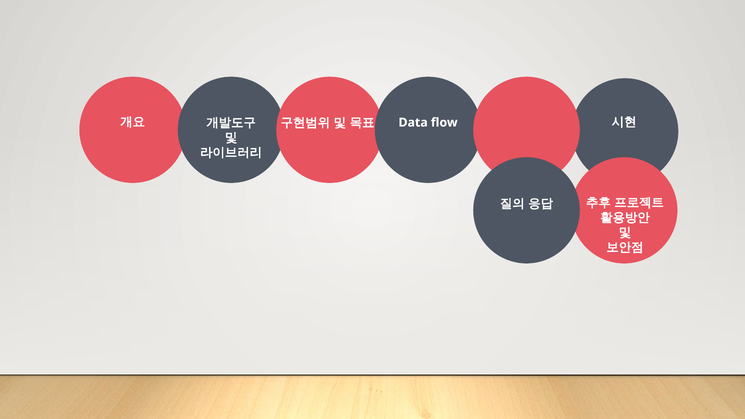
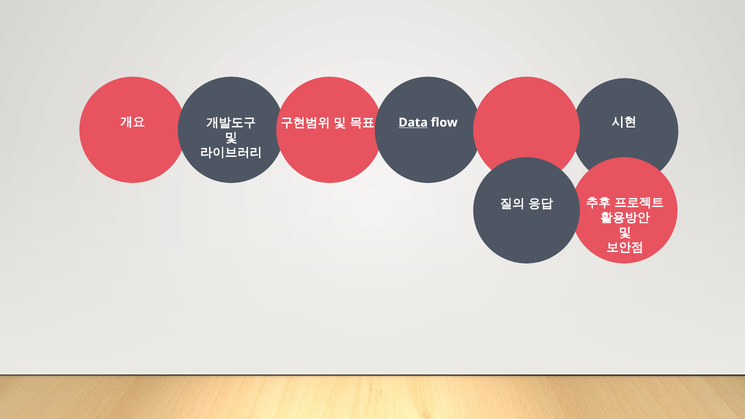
Data underline: none -> present (413, 123)
